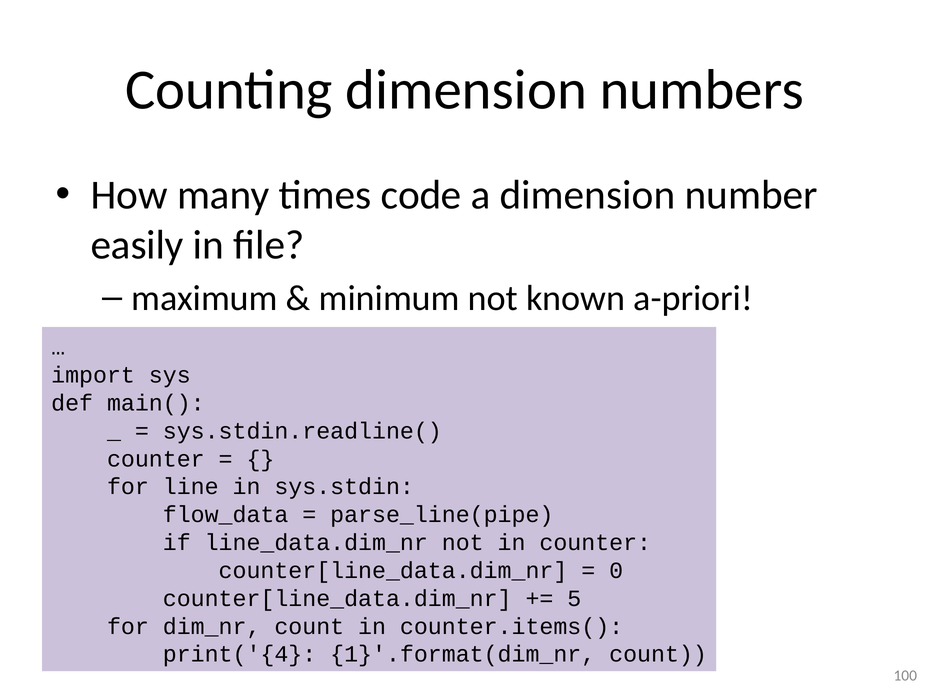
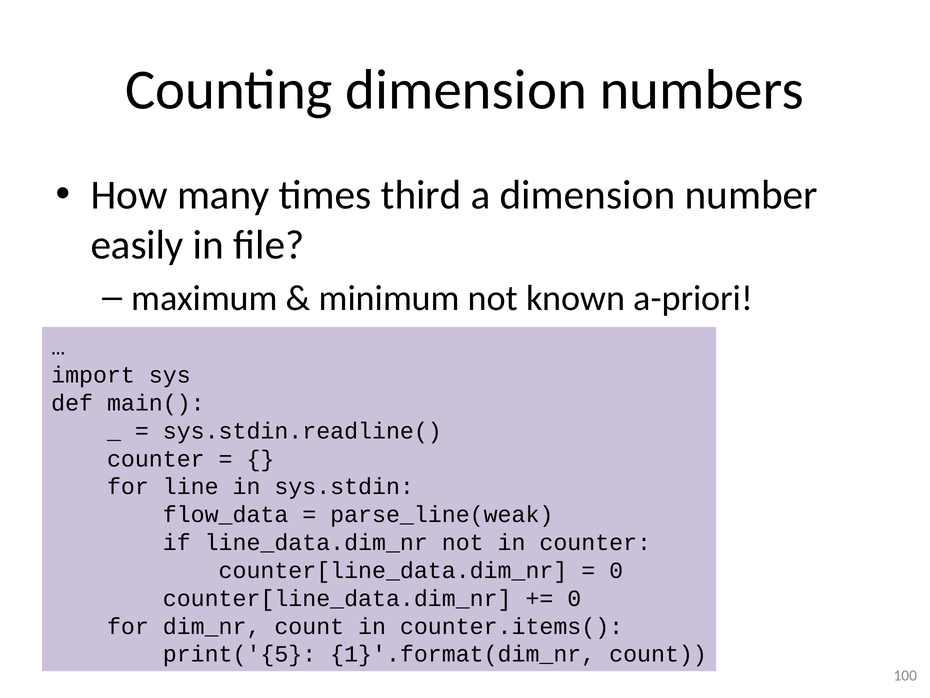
code: code -> third (421, 195)
parse_line(pipe: parse_line(pipe -> parse_line(weak (442, 514)
5: 5 -> 0 (574, 598)
print('{4: print('{4 -> print('{5 (240, 654)
